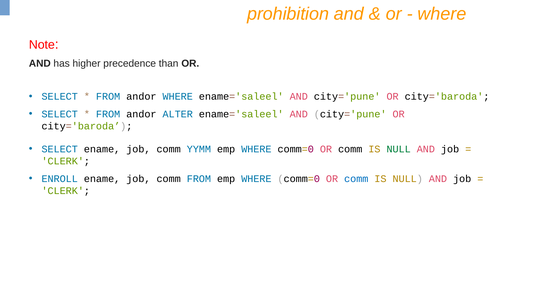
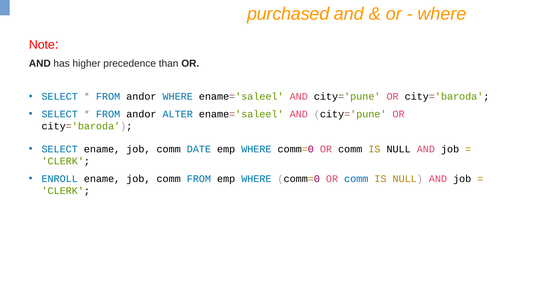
prohibition: prohibition -> purchased (288, 14)
YYMM: YYMM -> DATE (199, 149)
NULL colour: green -> black (399, 149)
